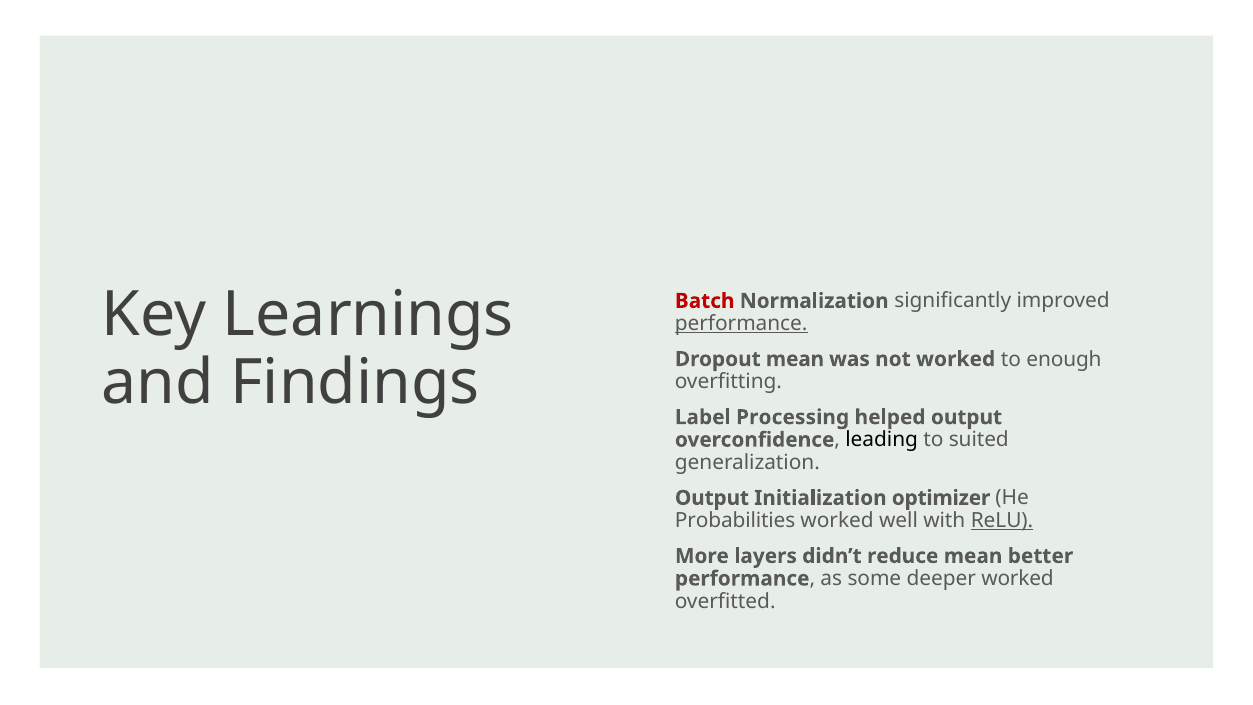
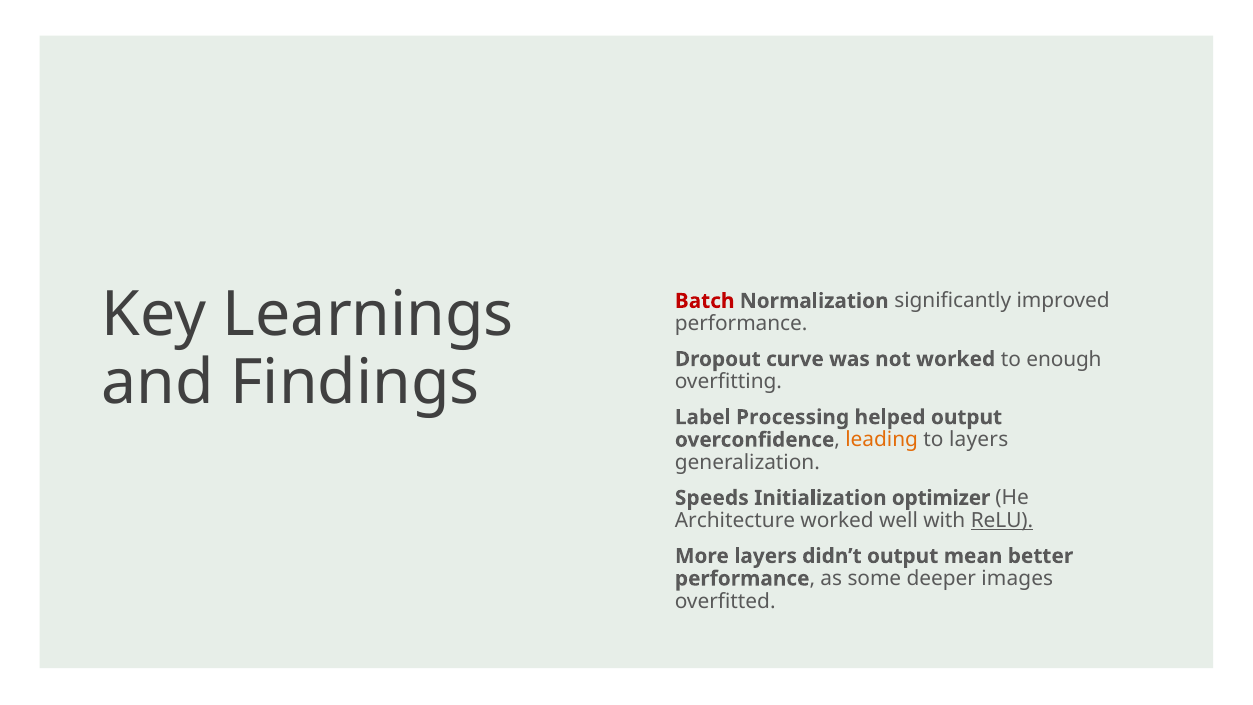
performance underline: present -> none (741, 323)
Dropout mean: mean -> curve (795, 359)
leading colour: black -> orange (882, 440)
to suited: suited -> layers (979, 440)
Output: Output -> Speeds (712, 498)
Probabilities: Probabilities -> Architecture (735, 520)
didn’t reduce: reduce -> output (903, 556)
deeper worked: worked -> images (1017, 578)
